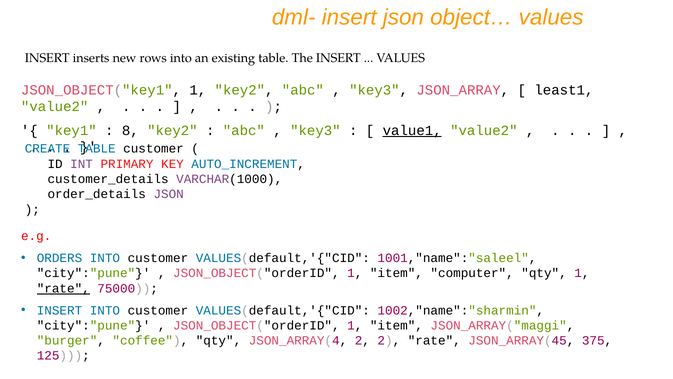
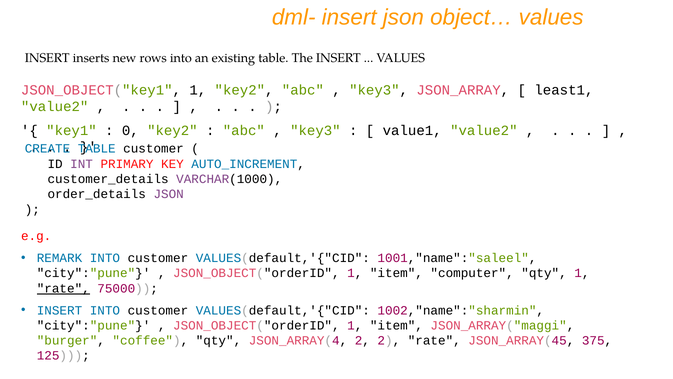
8: 8 -> 0 (130, 130)
value1 underline: present -> none (412, 130)
ORDERS: ORDERS -> REMARK (59, 258)
